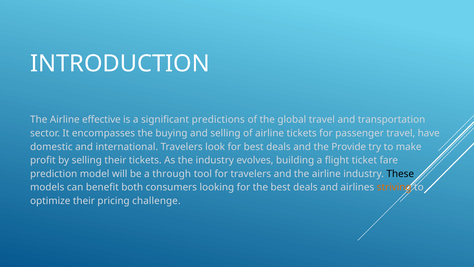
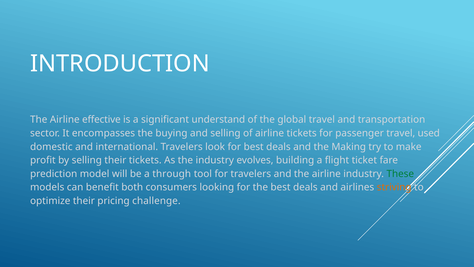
predictions: predictions -> understand (218, 120)
have: have -> used (429, 133)
Provide: Provide -> Making (349, 147)
These colour: black -> green (400, 174)
